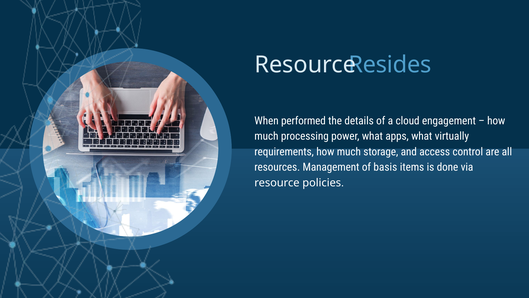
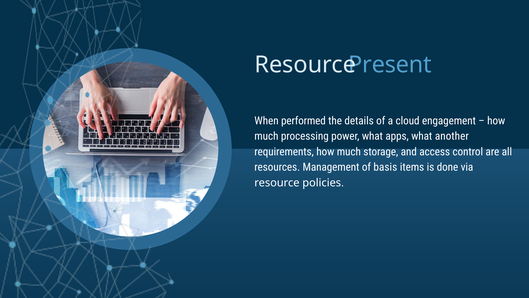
Resides: Resides -> Present (390, 65)
virtually: virtually -> another (452, 136)
